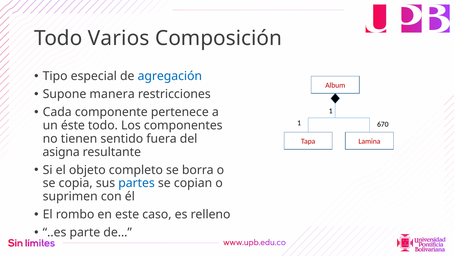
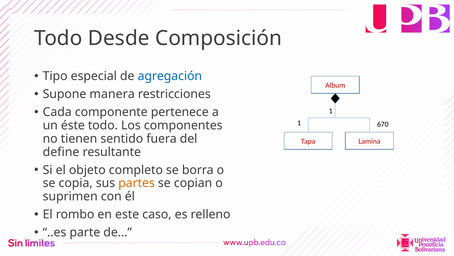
Varios: Varios -> Desde (119, 38)
asigna: asigna -> define (61, 152)
partes colour: blue -> orange (137, 183)
